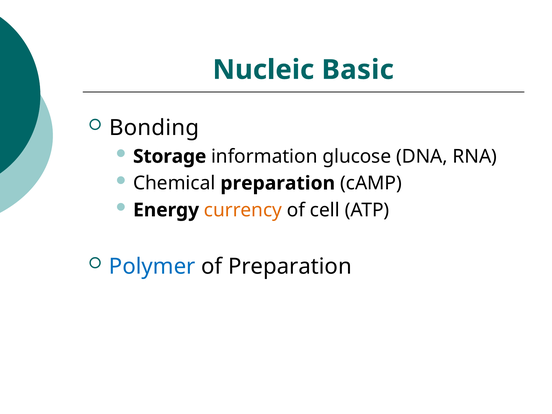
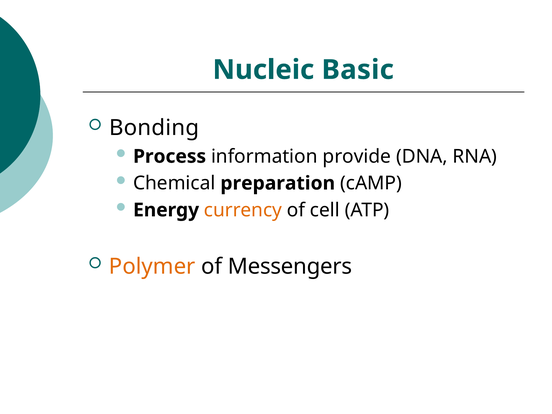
Storage: Storage -> Process (170, 156)
glucose: glucose -> provide (357, 156)
Polymer colour: blue -> orange (152, 266)
of Preparation: Preparation -> Messengers (290, 266)
